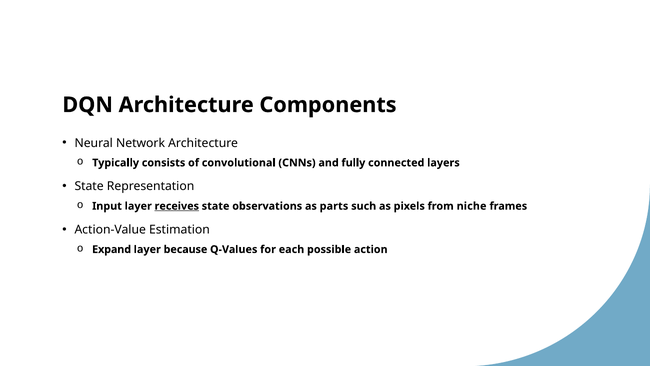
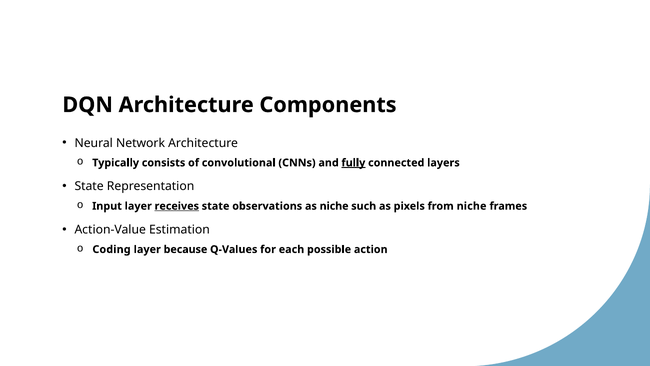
fully underline: none -> present (353, 163)
as parts: parts -> niche (334, 206)
Expand: Expand -> Coding (111, 249)
